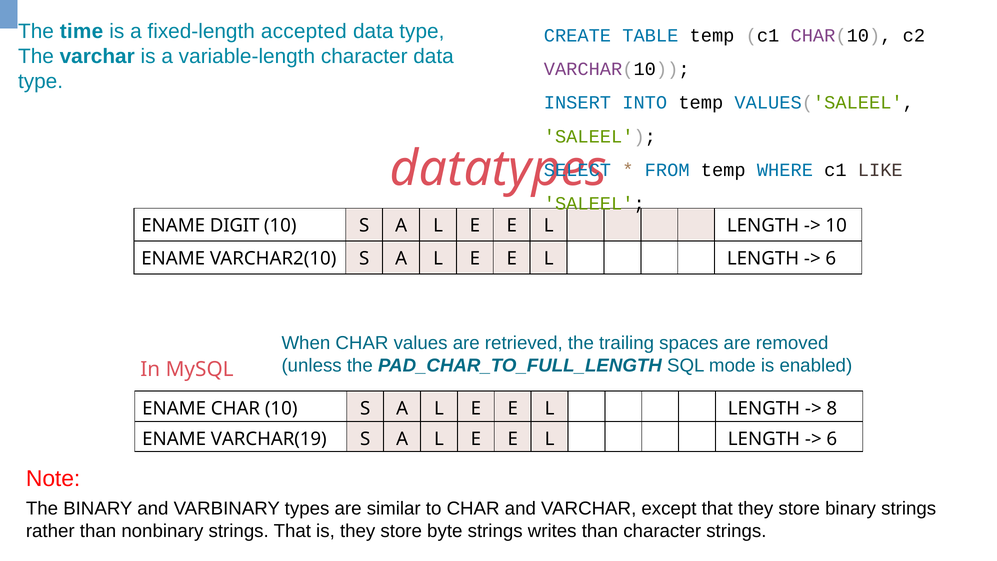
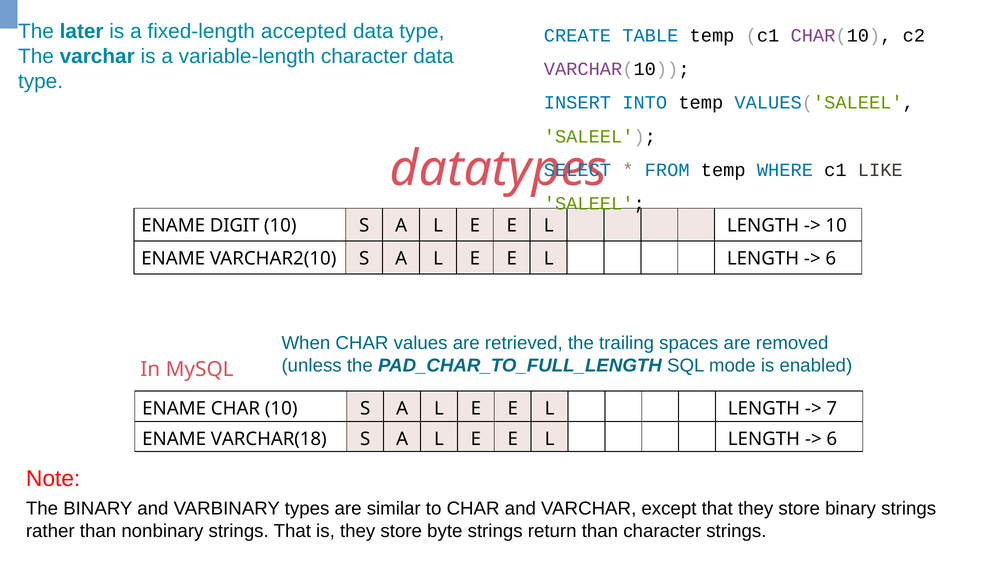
time: time -> later (82, 31)
8: 8 -> 7 (832, 408)
VARCHAR(19: VARCHAR(19 -> VARCHAR(18 (269, 439)
writes: writes -> return (552, 531)
